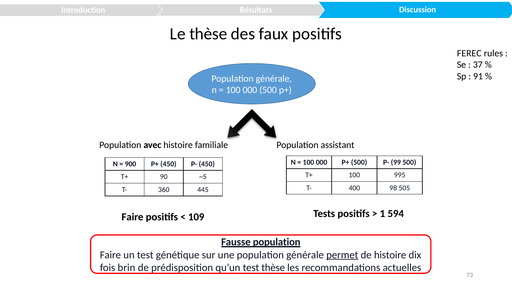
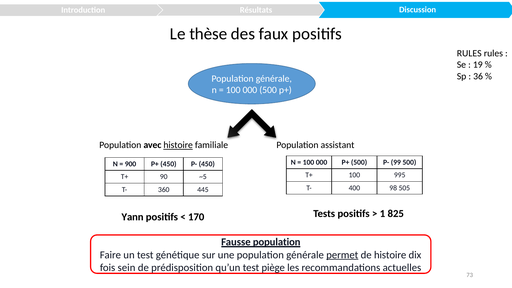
FEREC: FEREC -> RULES (469, 53)
37: 37 -> 19 (478, 65)
91: 91 -> 36 (478, 76)
histoire underline: none -> present (178, 145)
Faire: Faire -> Yann (133, 217)
109: 109 -> 170 (196, 217)
594: 594 -> 825 (396, 214)
brin: brin -> sein (126, 268)
test thèse: thèse -> piège (273, 268)
